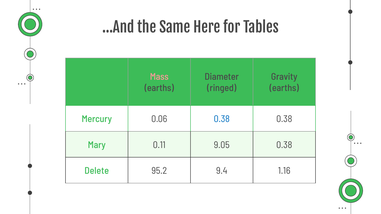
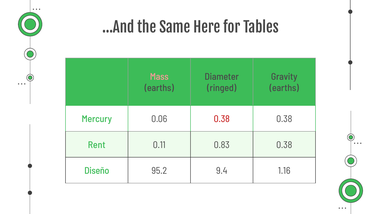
0.38 colour: blue -> red (222, 119)
Mary: Mary -> Rent (97, 145)
9.05: 9.05 -> 0.83 (222, 145)
Delete: Delete -> Diseño (97, 171)
